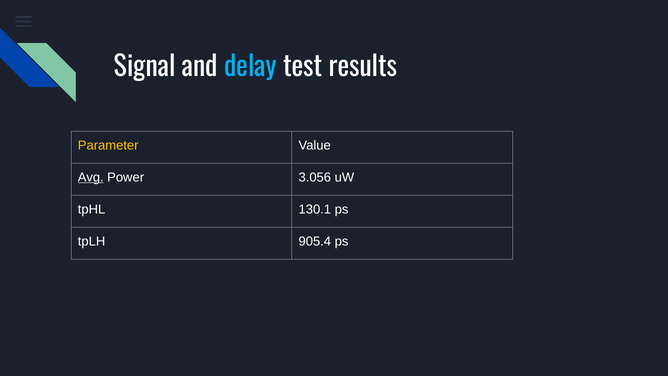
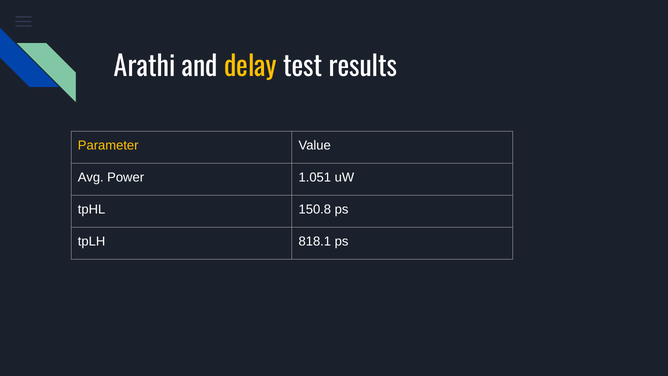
Signal: Signal -> Arathi (145, 67)
delay colour: light blue -> yellow (250, 67)
Avg underline: present -> none (91, 177)
3.056: 3.056 -> 1.051 (315, 177)
130.1: 130.1 -> 150.8 (315, 209)
905.4: 905.4 -> 818.1 (315, 241)
